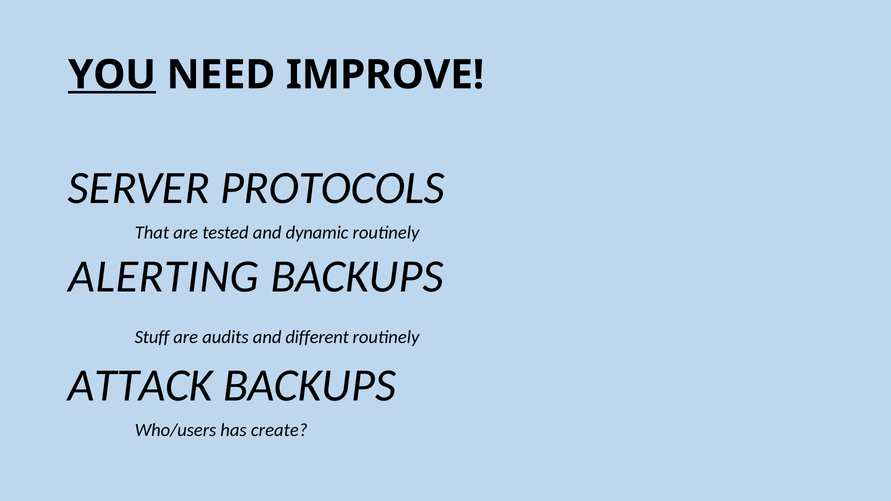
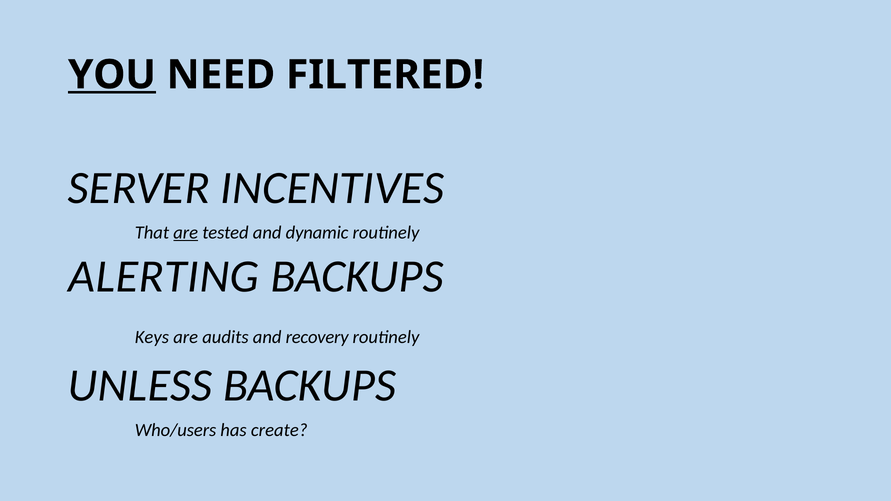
IMPROVE: IMPROVE -> FILTERED (385, 75)
PROTOCOLS: PROTOCOLS -> INCENTIVES (332, 188)
are underline: none -> present (186, 232)
Stuff: Stuff -> Keys (152, 337)
different: different -> recovery (317, 337)
ATTACK: ATTACK -> UNLESS (140, 385)
